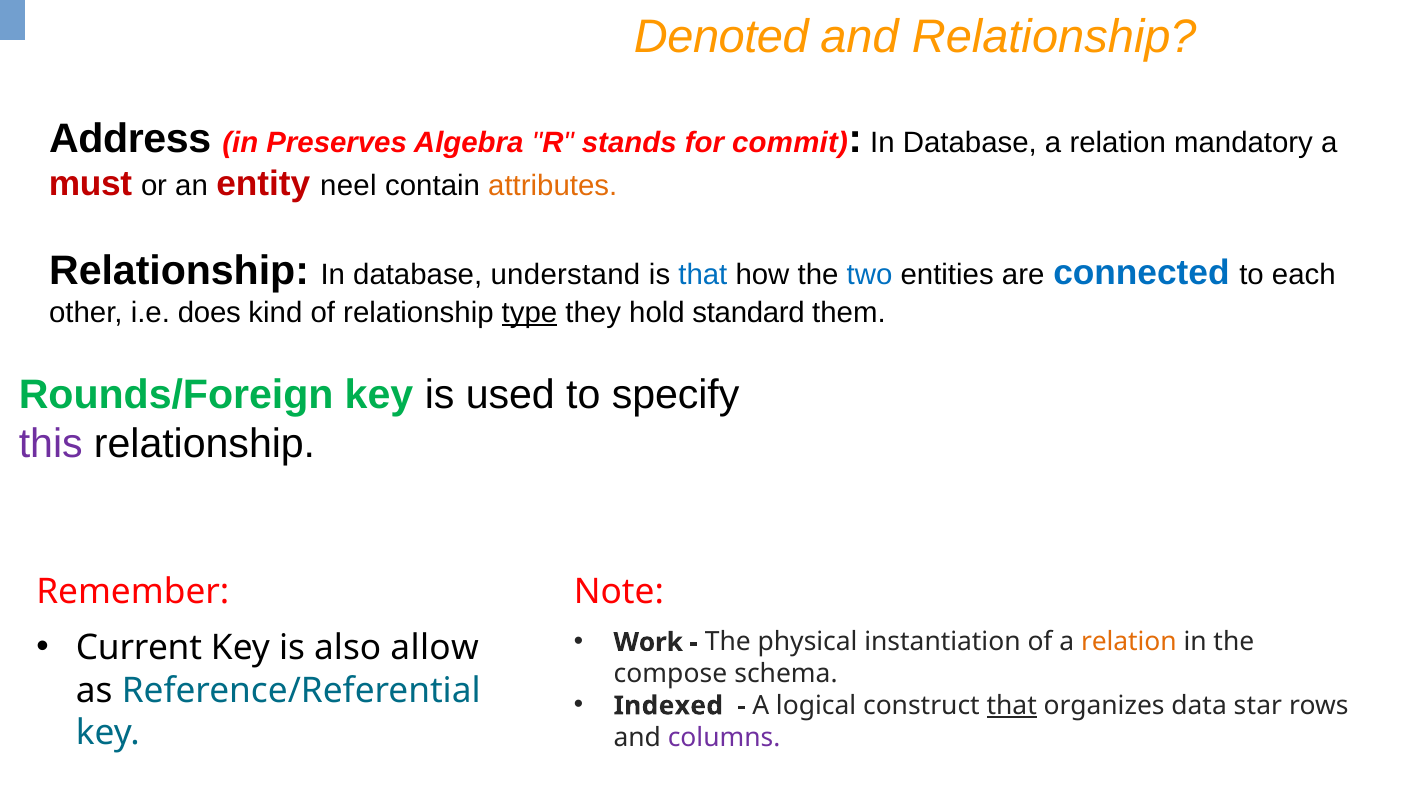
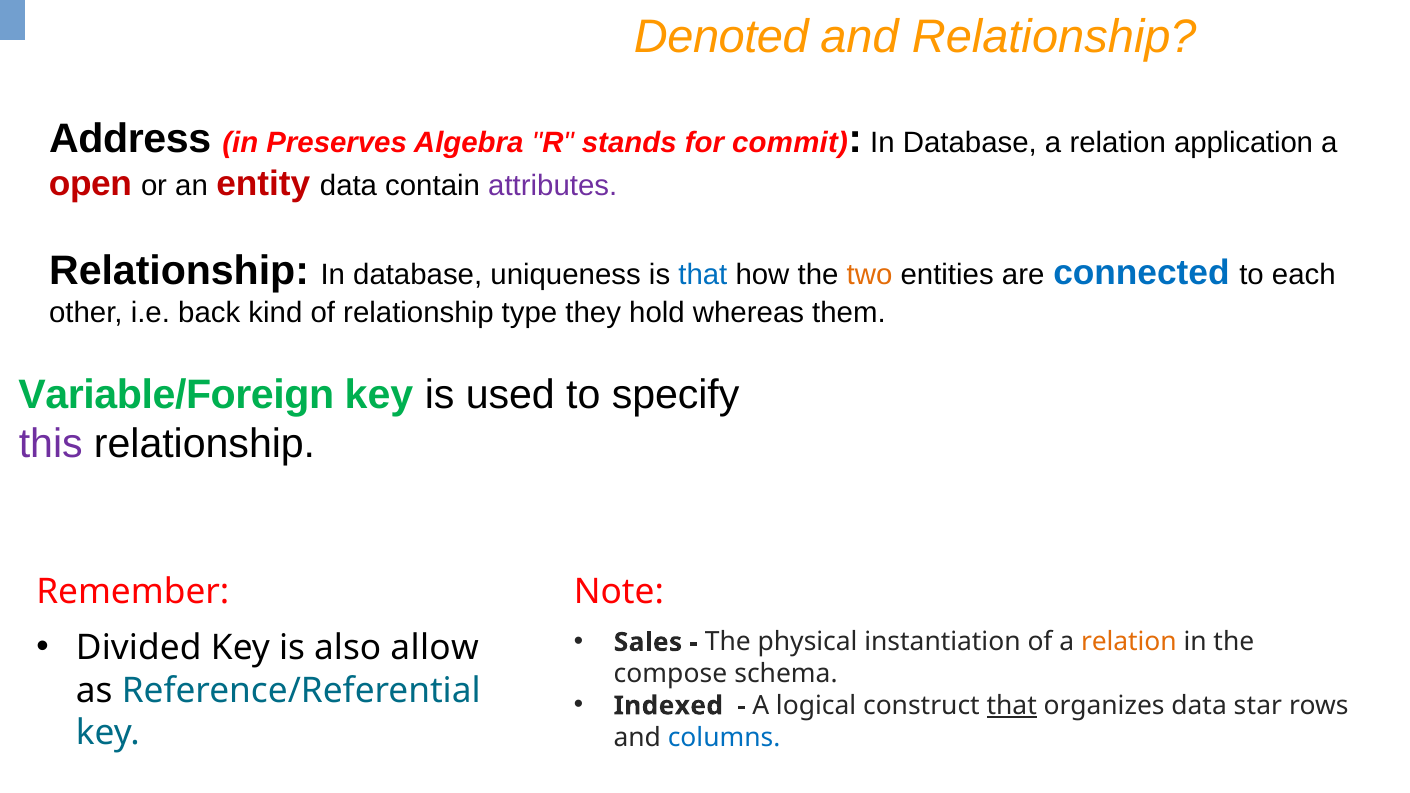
mandatory: mandatory -> application (1244, 142)
must: must -> open (90, 184)
entity neel: neel -> data (348, 186)
attributes colour: orange -> purple (553, 186)
understand: understand -> uniqueness (566, 275)
two colour: blue -> orange (870, 275)
does: does -> back (209, 313)
type underline: present -> none (530, 313)
standard: standard -> whereas (748, 313)
Rounds/Foreign: Rounds/Foreign -> Variable/Foreign (176, 395)
Work: Work -> Sales (648, 642)
Current: Current -> Divided (139, 648)
columns colour: purple -> blue (724, 738)
